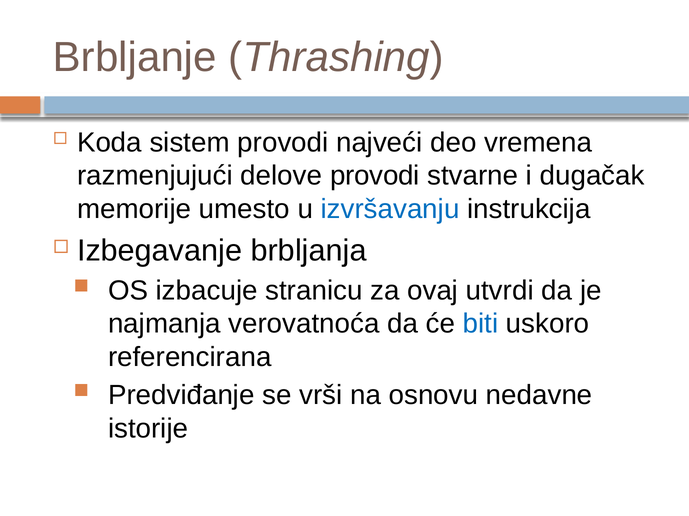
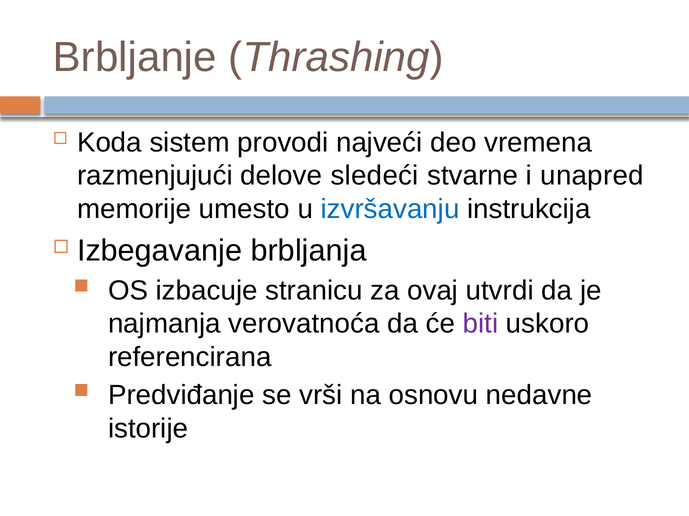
delove provodi: provodi -> sledeći (375, 176)
dugačak: dugačak -> unapred (592, 176)
biti colour: blue -> purple (481, 324)
